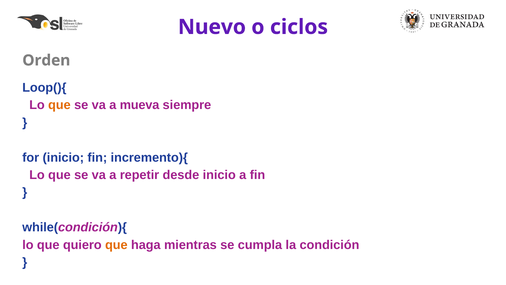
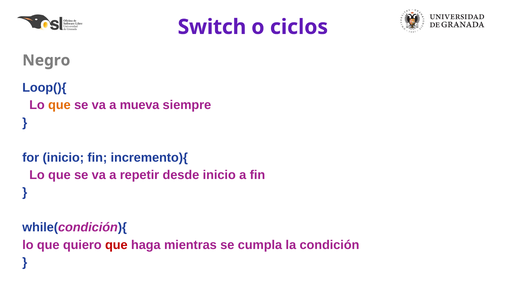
Nuevo: Nuevo -> Switch (212, 27)
Orden: Orden -> Negro (46, 60)
que colour: orange -> red (116, 245)
